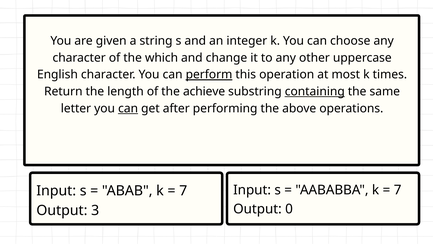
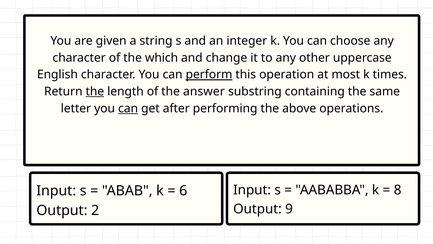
the underline: none -> present (95, 91)
achieve: achieve -> answer (204, 91)
containing underline: present -> none (315, 91)
7: 7 -> 8 (398, 190)
7: 7 -> 6 (183, 190)
0: 0 -> 9 (289, 209)
3: 3 -> 2 (95, 210)
